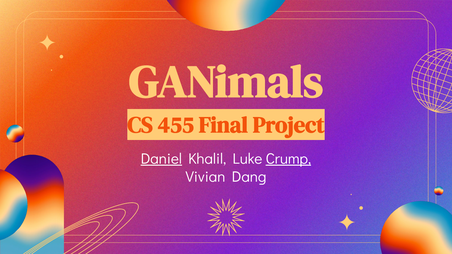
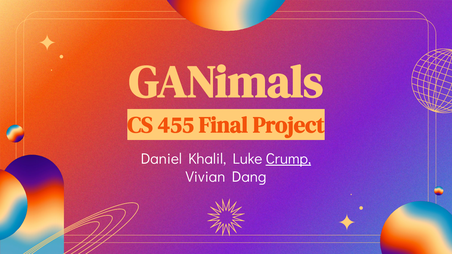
Daniel underline: present -> none (161, 159)
